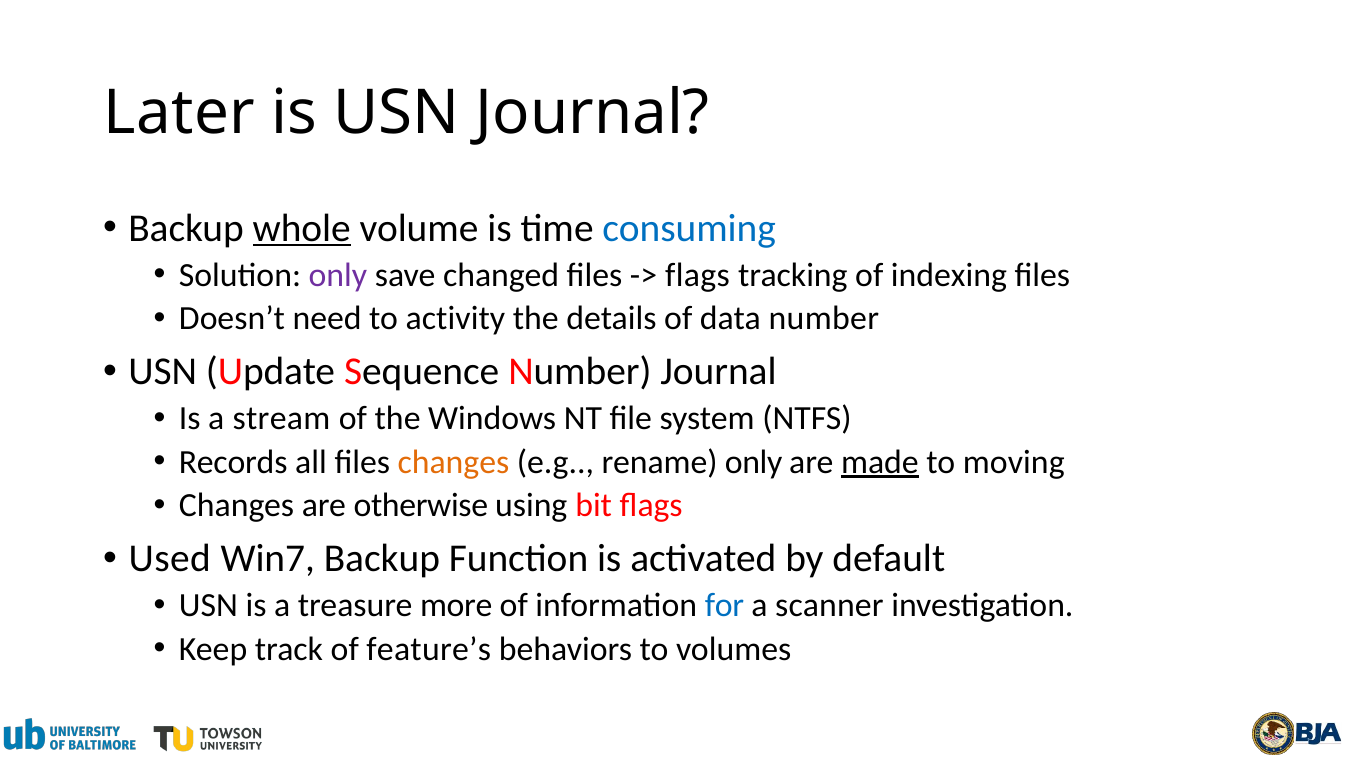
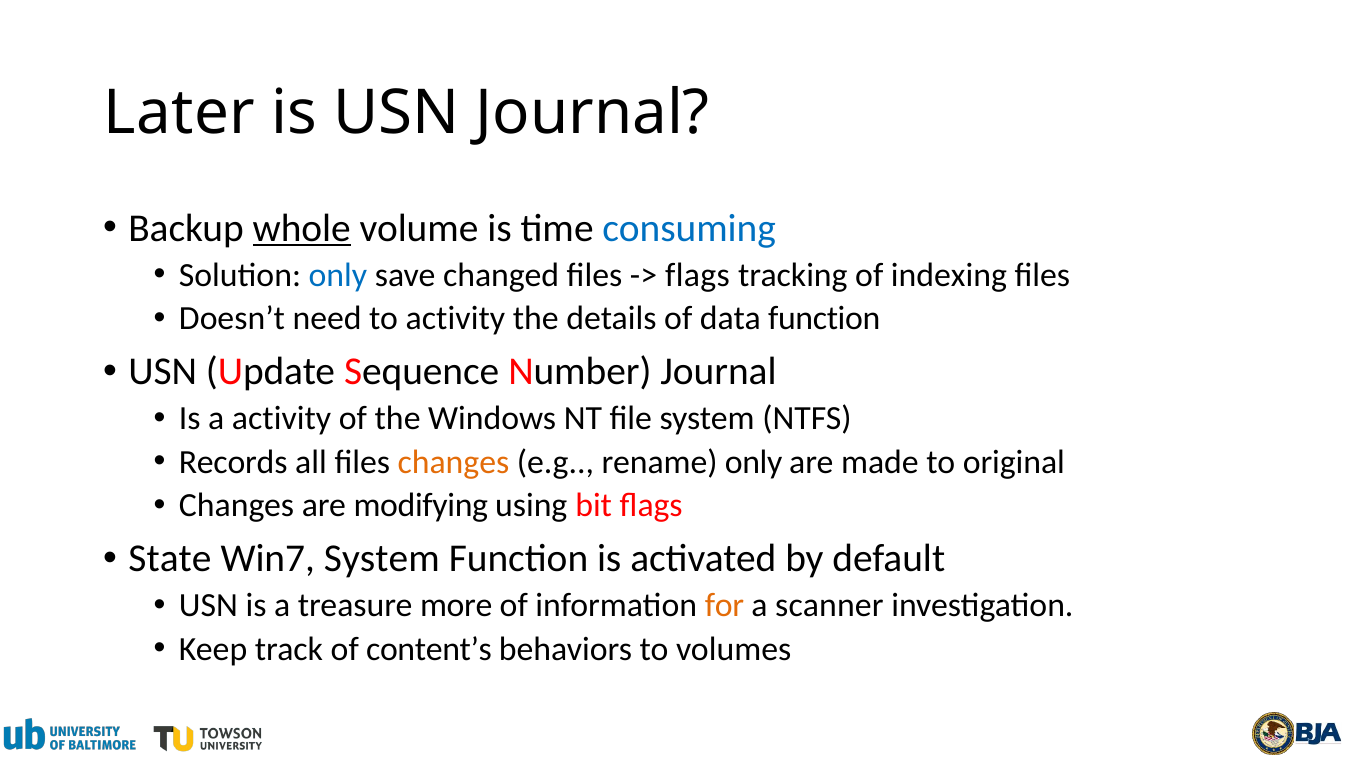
only colour: purple -> blue (338, 275)
data number: number -> function (824, 318)
a stream: stream -> activity (282, 418)
made underline: present -> none (880, 462)
moving: moving -> original (1014, 462)
otherwise: otherwise -> modifying (421, 505)
Used: Used -> State (170, 559)
Win7 Backup: Backup -> System (382, 559)
for colour: blue -> orange (724, 605)
feature’s: feature’s -> content’s (429, 649)
